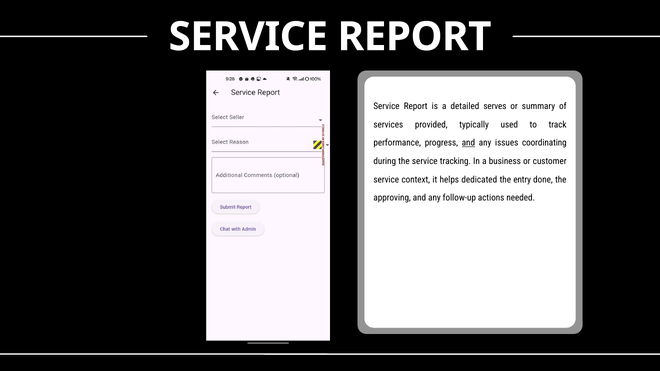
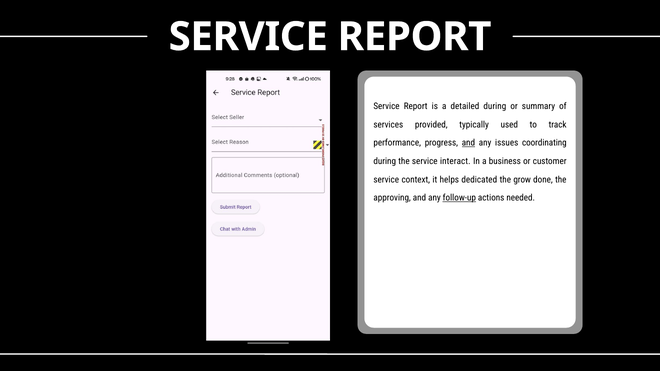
detailed serves: serves -> during (495, 107)
tracking: tracking -> interact (455, 161)
entry: entry -> grow (522, 180)
follow-up underline: none -> present (459, 198)
